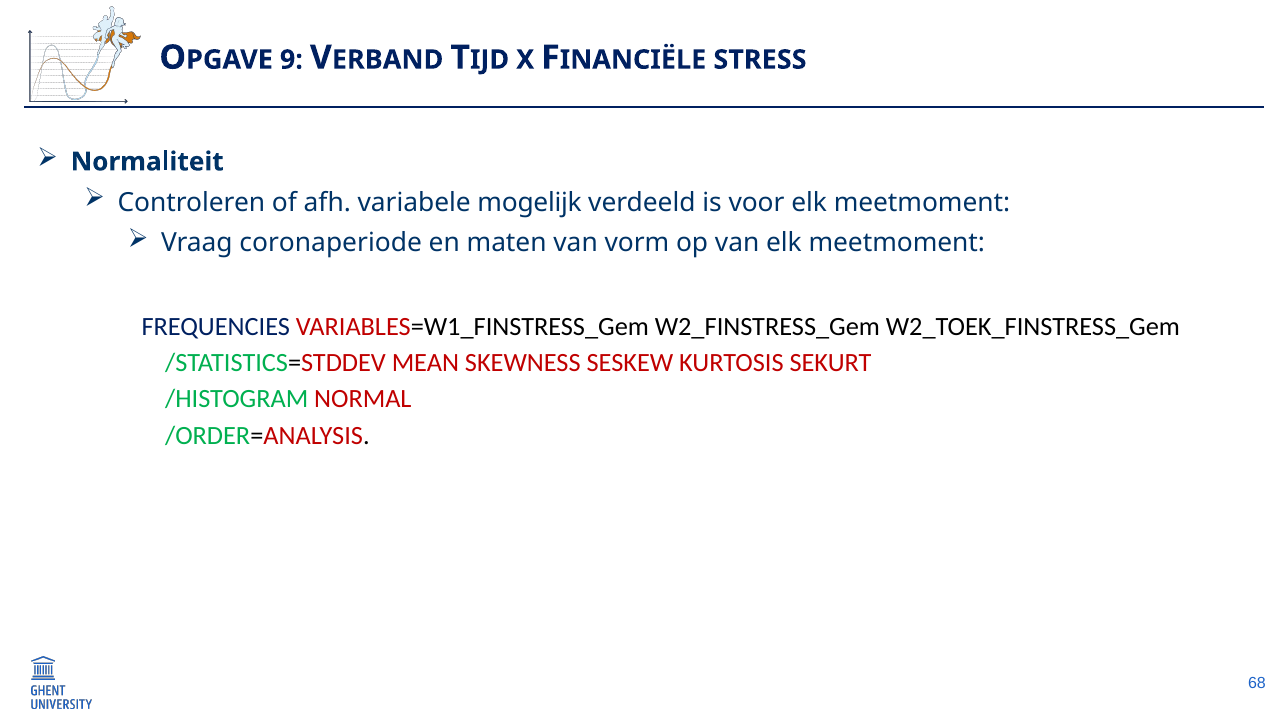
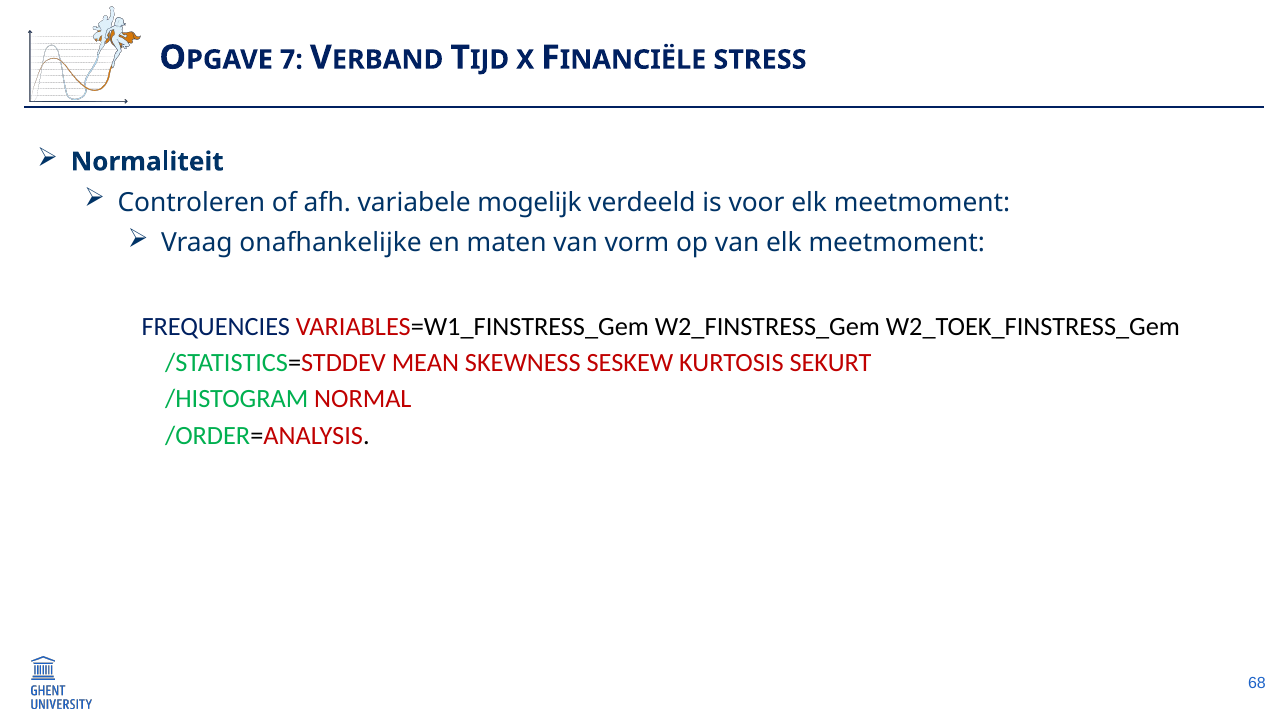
9: 9 -> 7 (291, 60)
coronaperiode: coronaperiode -> onafhankelijke (331, 243)
